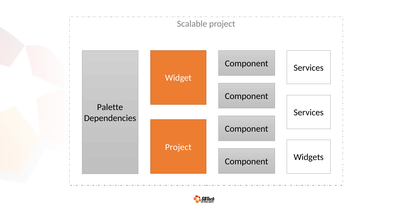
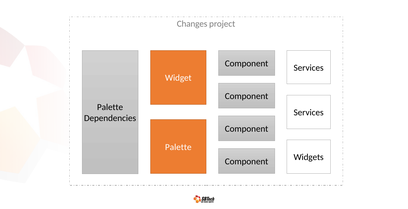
Scalable: Scalable -> Changes (192, 24)
Project: Project -> Palette (178, 147)
